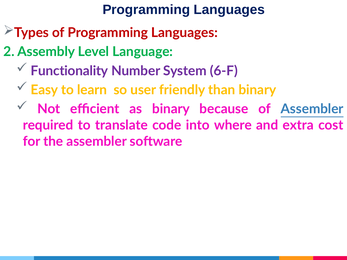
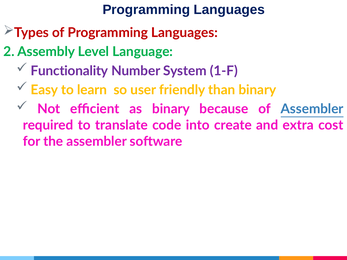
6-F: 6-F -> 1-F (224, 71)
where: where -> create (233, 125)
